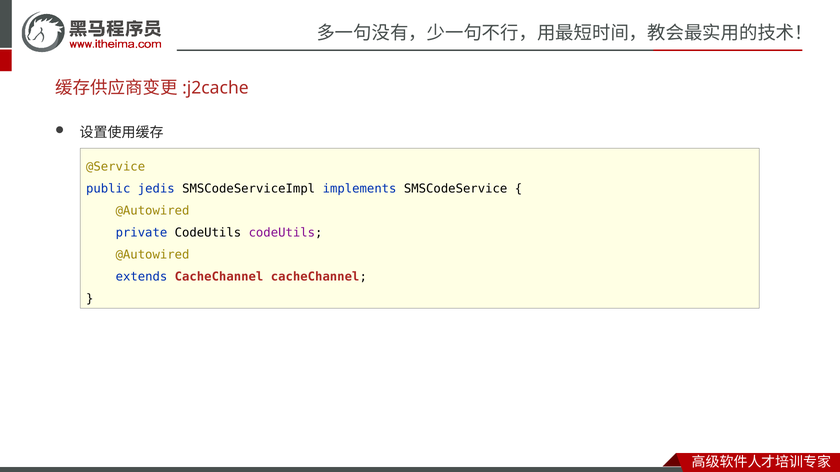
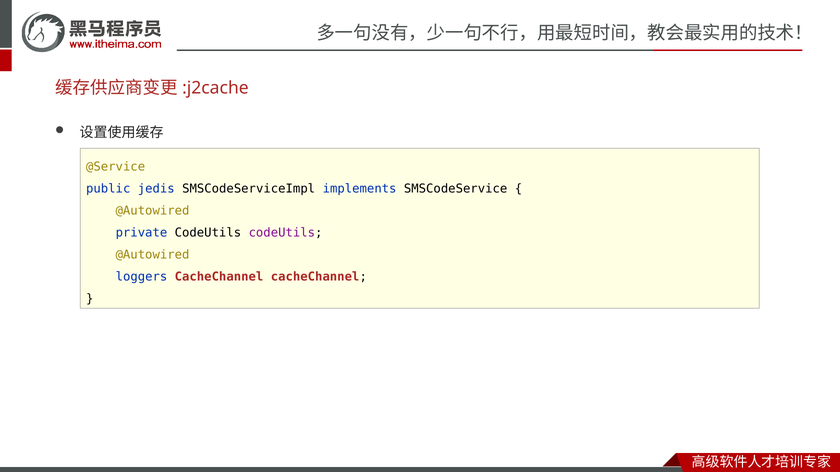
extends: extends -> loggers (141, 277)
